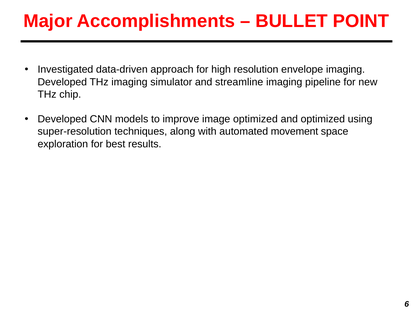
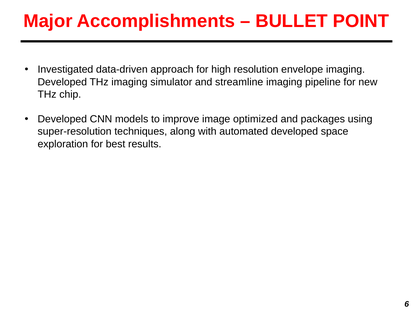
and optimized: optimized -> packages (323, 119)
automated movement: movement -> developed (294, 131)
